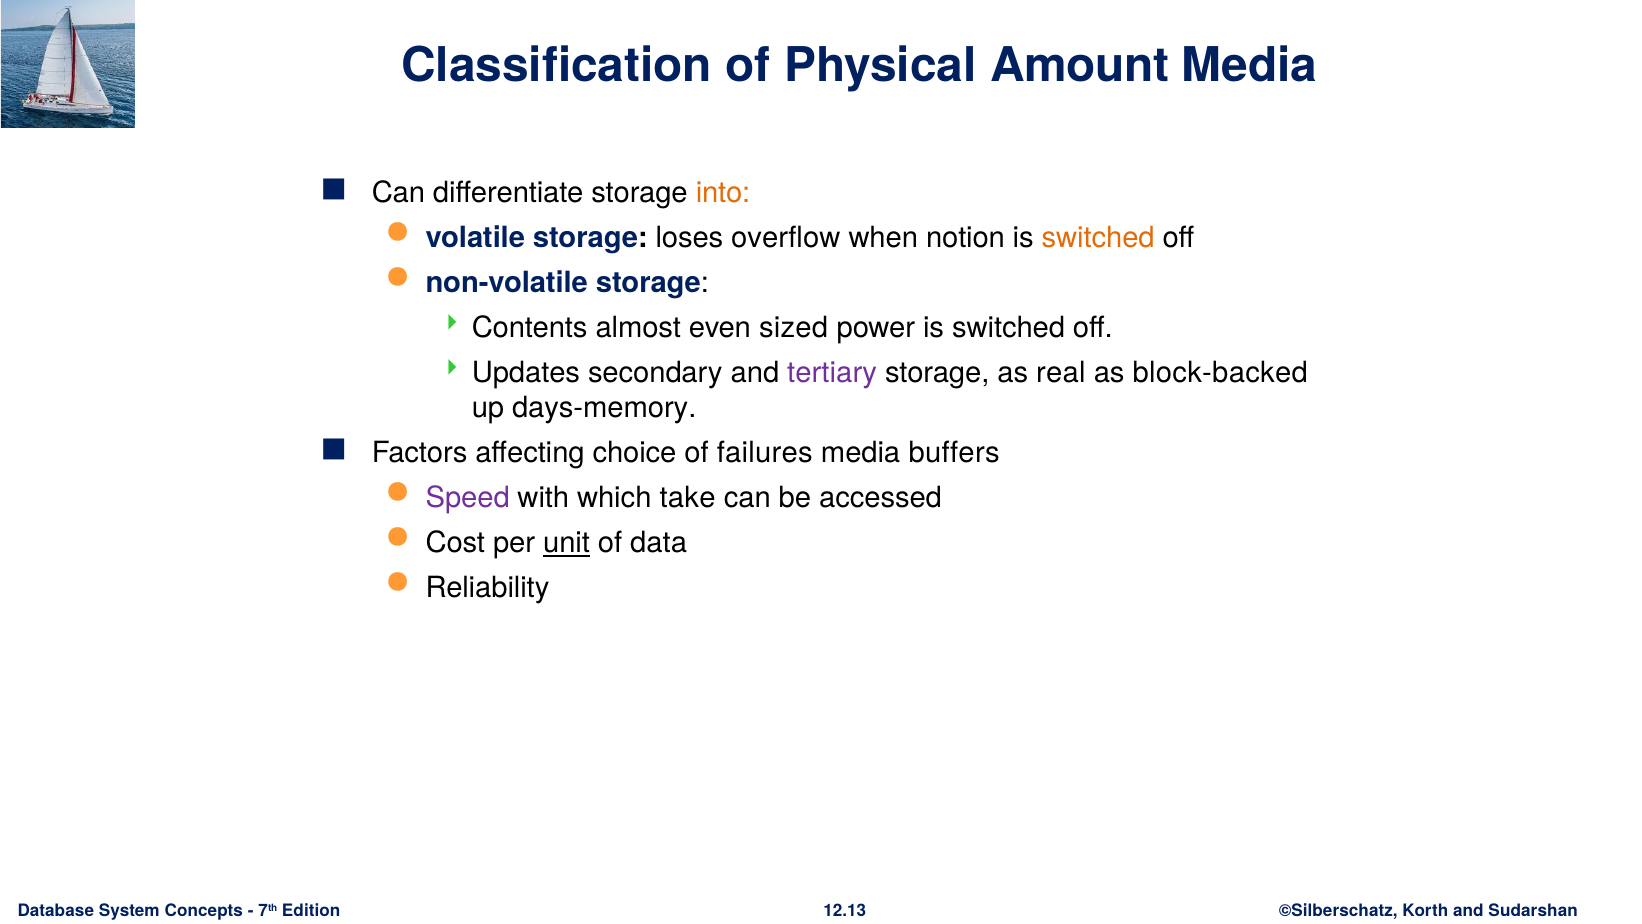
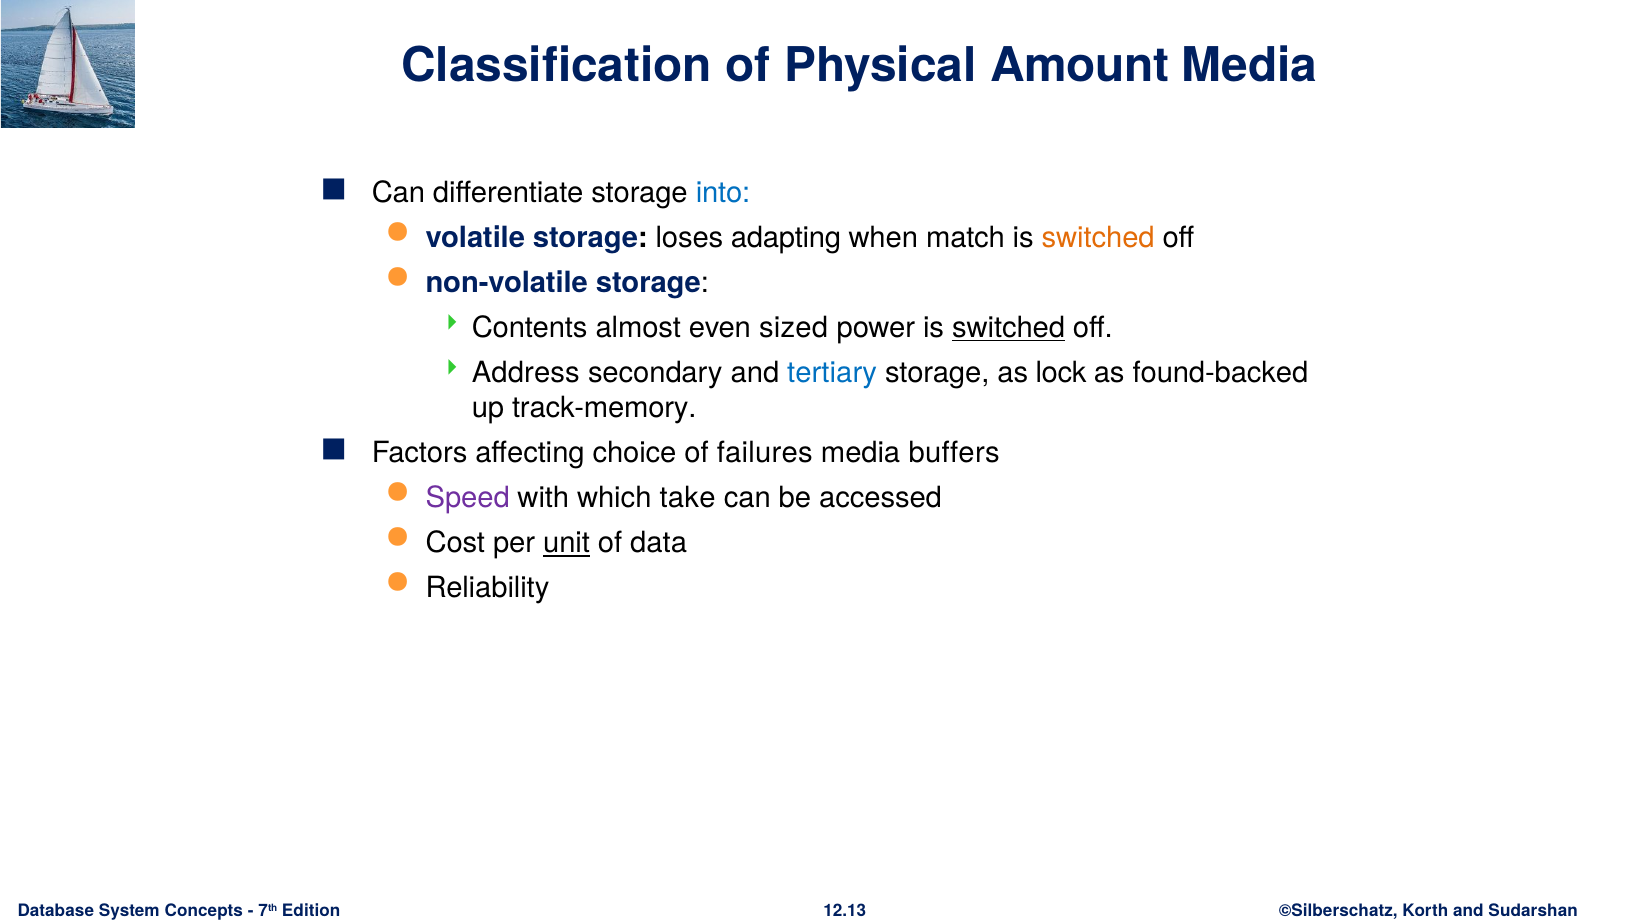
into colour: orange -> blue (723, 193)
overflow: overflow -> adapting (786, 238)
notion: notion -> match (966, 238)
switched underline: none -> present (1009, 328)
Updates: Updates -> Address (526, 373)
tertiary colour: purple -> blue (832, 373)
real: real -> lock (1061, 373)
block-backed: block-backed -> found-backed (1220, 373)
days-memory: days-memory -> track-memory (604, 408)
